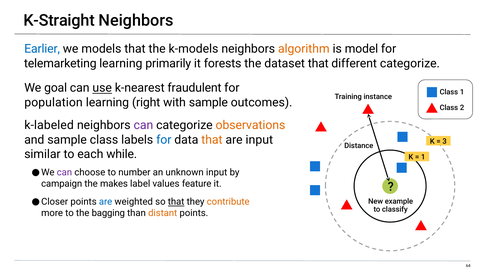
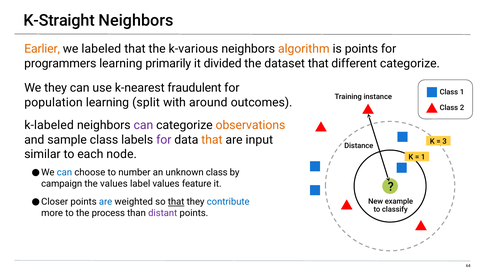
Earlier colour: blue -> orange (42, 49)
models: models -> labeled (101, 49)
k-models: k-models -> k-various (193, 49)
is model: model -> points (361, 49)
telemarketing: telemarketing -> programmers (60, 63)
forests: forests -> divided (223, 63)
We goal: goal -> they (56, 88)
use underline: present -> none (102, 88)
right: right -> split (146, 102)
with sample: sample -> around (208, 102)
for colour: blue -> purple (164, 140)
while: while -> node (122, 154)
can colour: purple -> blue (64, 172)
unknown input: input -> class (217, 172)
the makes: makes -> values (114, 184)
contribute colour: orange -> blue (228, 202)
bagging: bagging -> process (108, 213)
distant colour: orange -> purple (163, 213)
